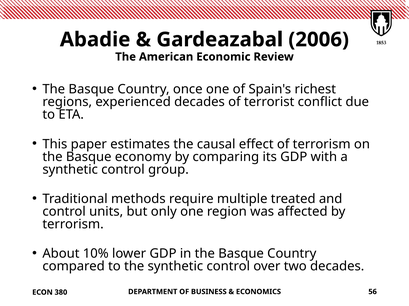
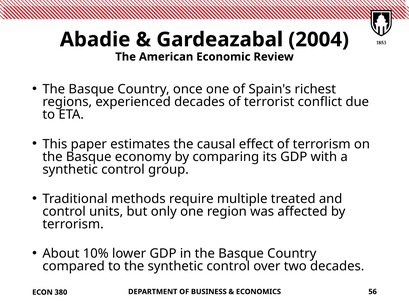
2006: 2006 -> 2004 (319, 40)
